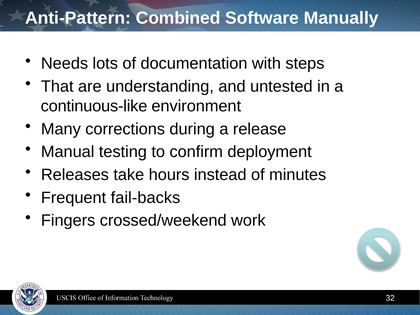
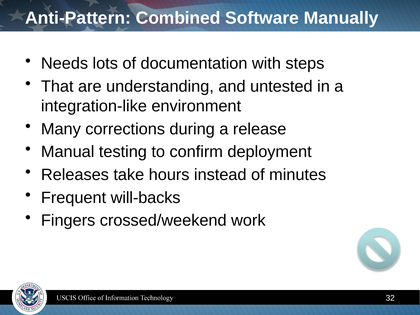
continuous-like: continuous-like -> integration-like (94, 106)
fail-backs: fail-backs -> will-backs (146, 198)
